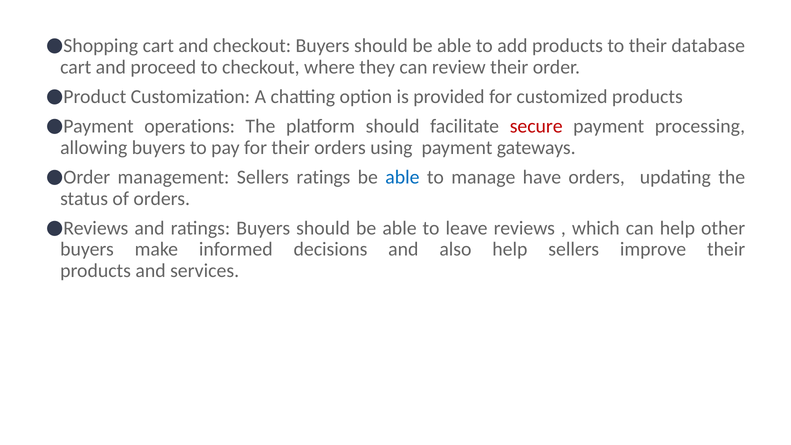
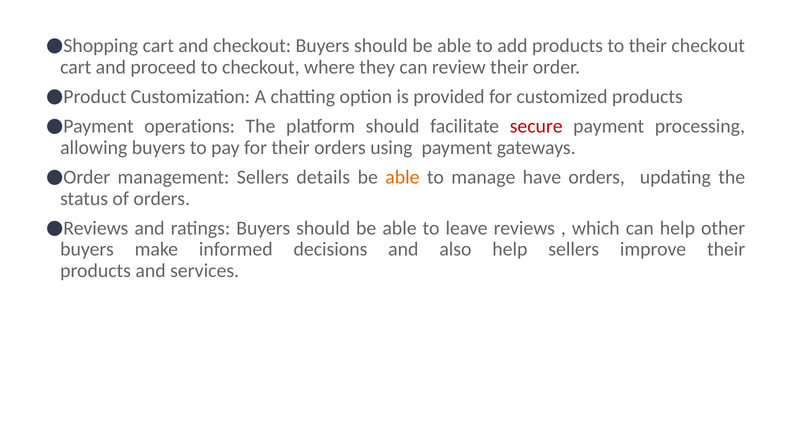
their database: database -> checkout (708, 46)
Sellers ratings: ratings -> details (323, 177)
able colour: blue -> orange (402, 177)
